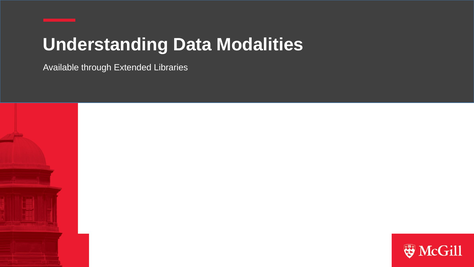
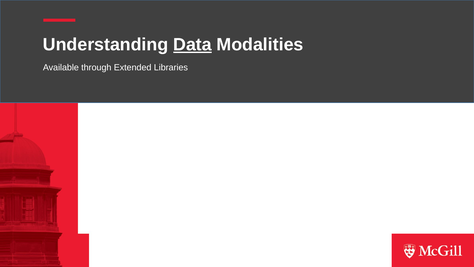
Data underline: none -> present (192, 45)
